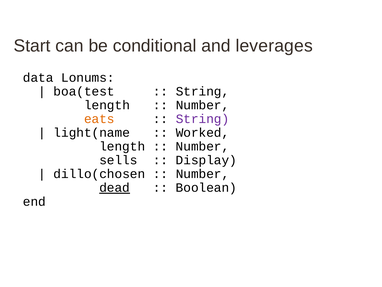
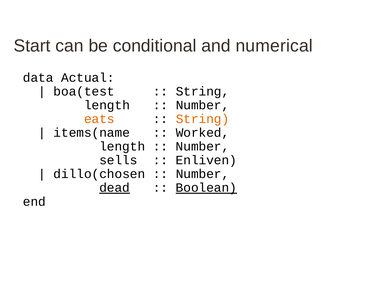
leverages: leverages -> numerical (274, 46)
Lonums: Lonums -> Actual (88, 77)
String colour: purple -> orange (203, 119)
light(name: light(name -> items(name (92, 132)
Display: Display -> Enliven (206, 160)
Boolean underline: none -> present (206, 187)
